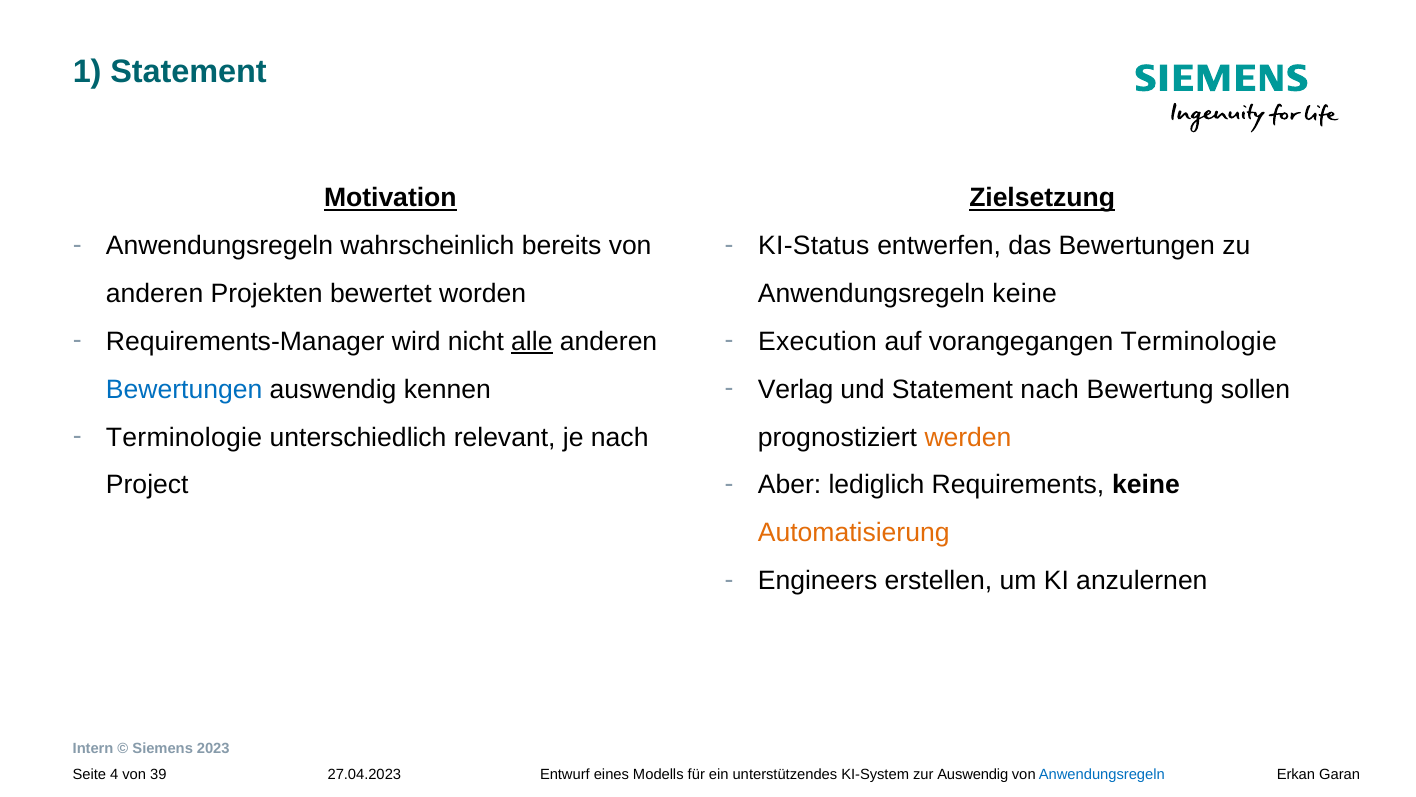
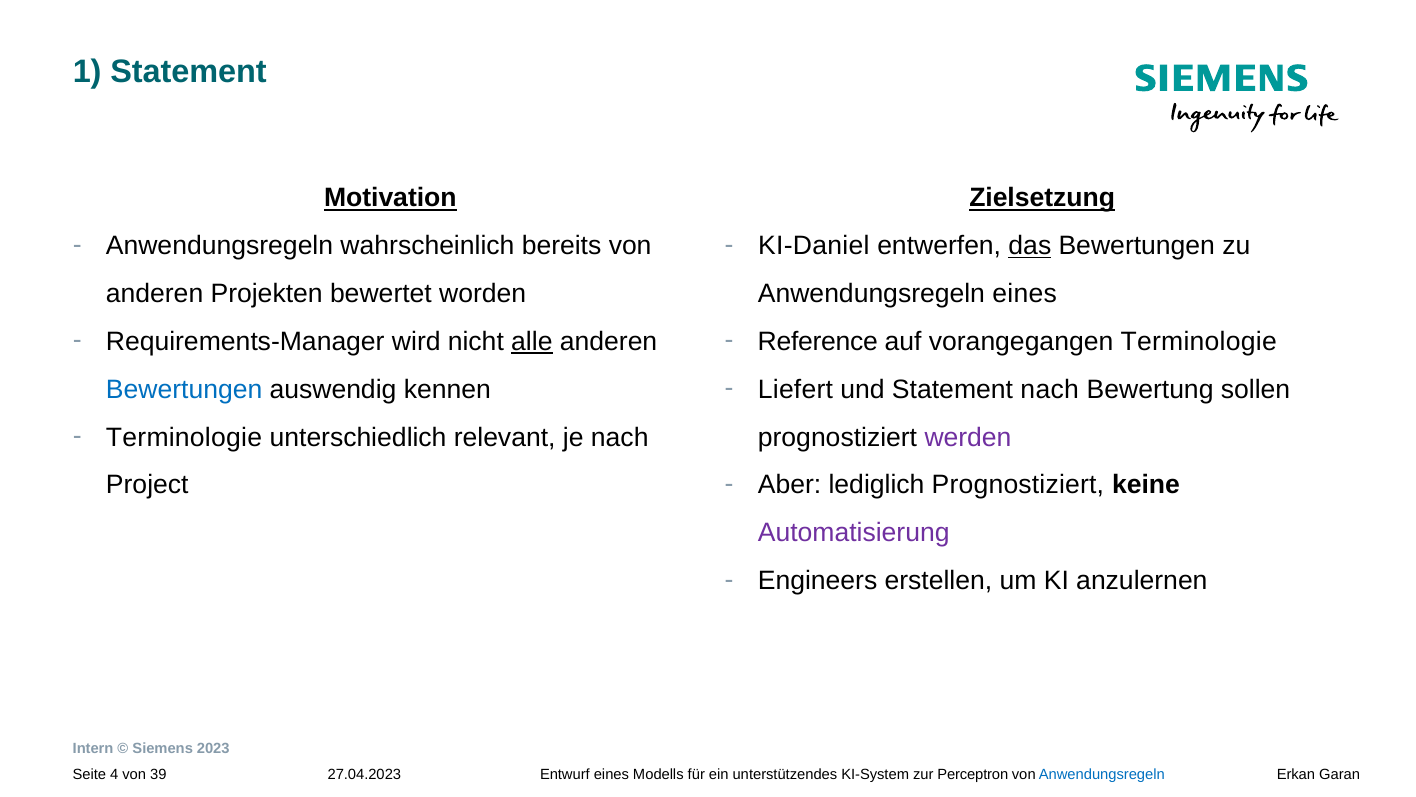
KI-Status: KI-Status -> KI-Daniel (814, 246)
das underline: none -> present (1030, 246)
Anwendungsregeln keine: keine -> eines (1025, 294)
Execution: Execution -> Reference (818, 341)
Verlag: Verlag -> Liefert (795, 389)
werden colour: orange -> purple (968, 437)
lediglich Requirements: Requirements -> Prognostiziert (1018, 485)
Automatisierung colour: orange -> purple (854, 533)
Auswendig: Auswendig -> Perceptron (973, 774)
